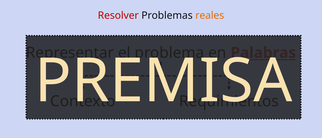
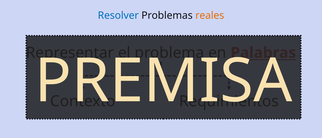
Resolver colour: red -> blue (118, 16)
